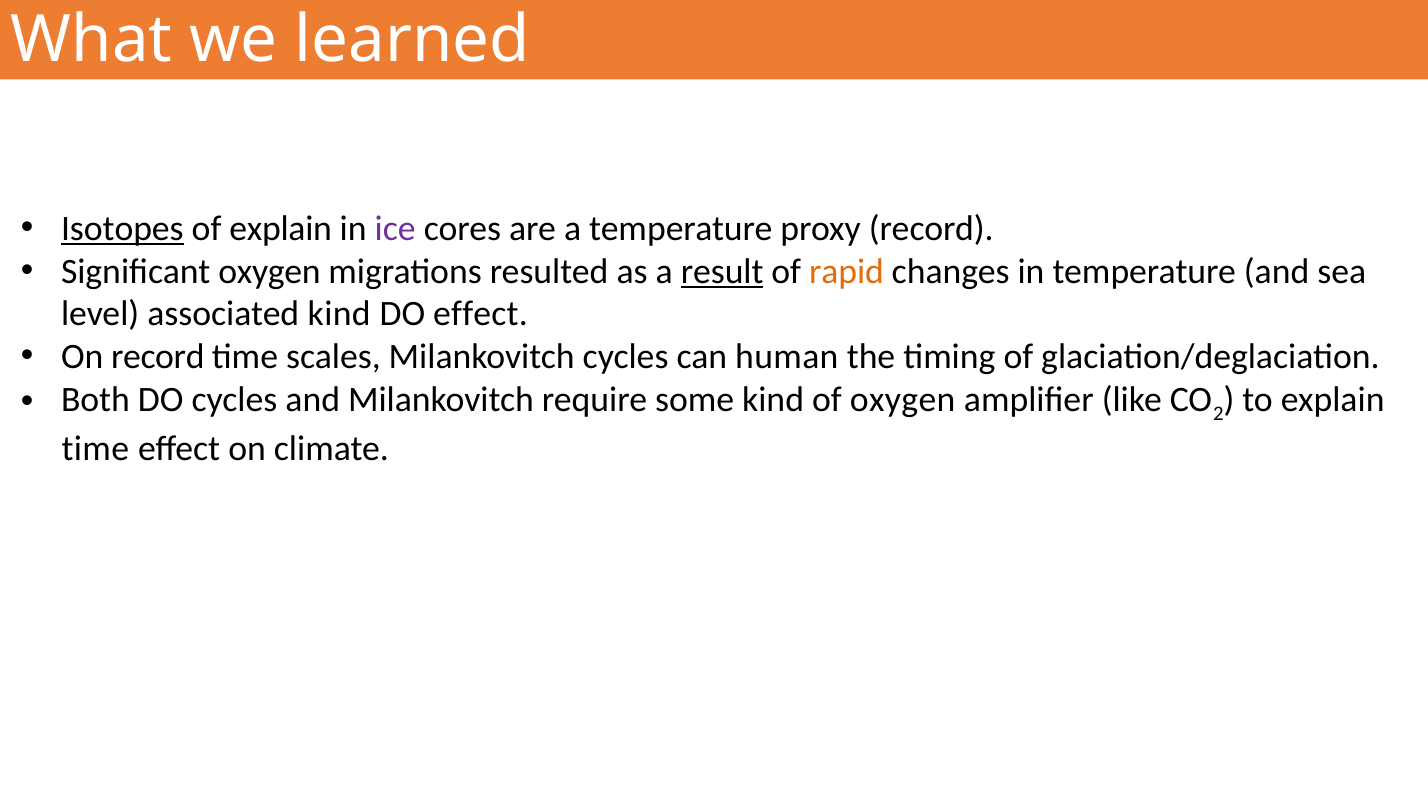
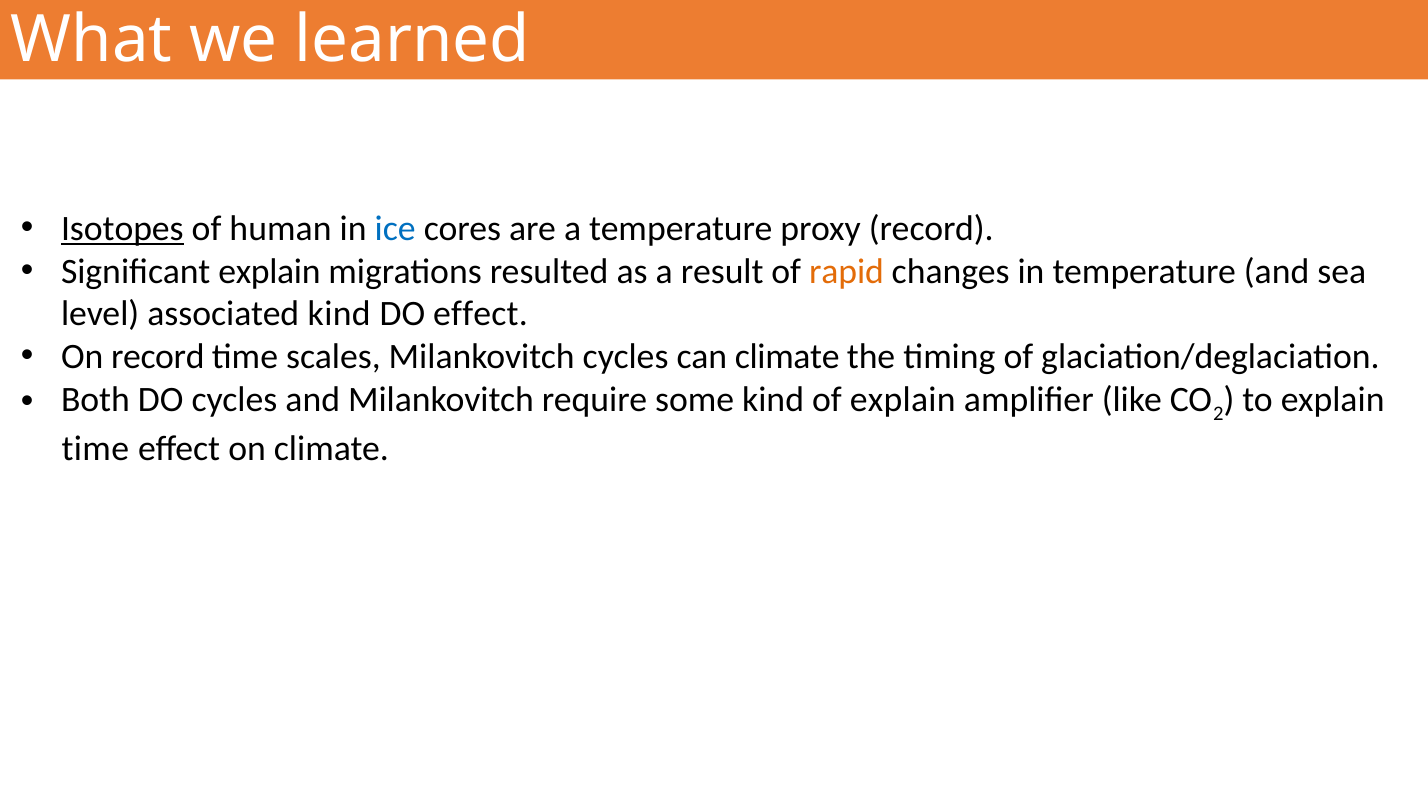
of explain: explain -> human (281, 229)
ice colour: purple -> blue (395, 229)
Significant oxygen: oxygen -> explain (269, 271)
result underline: present -> none (722, 271)
can human: human -> climate (787, 357)
of oxygen: oxygen -> explain (903, 400)
